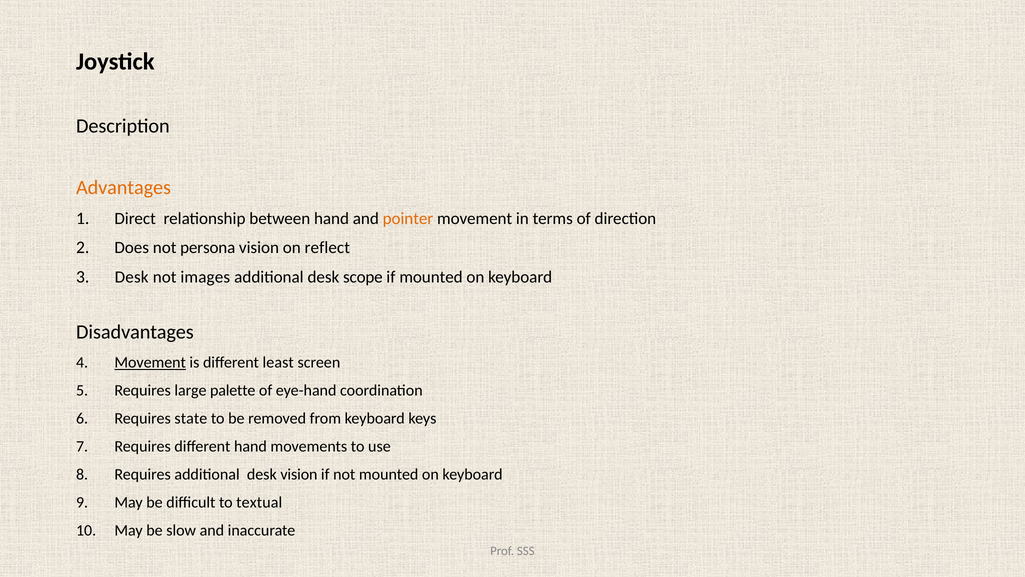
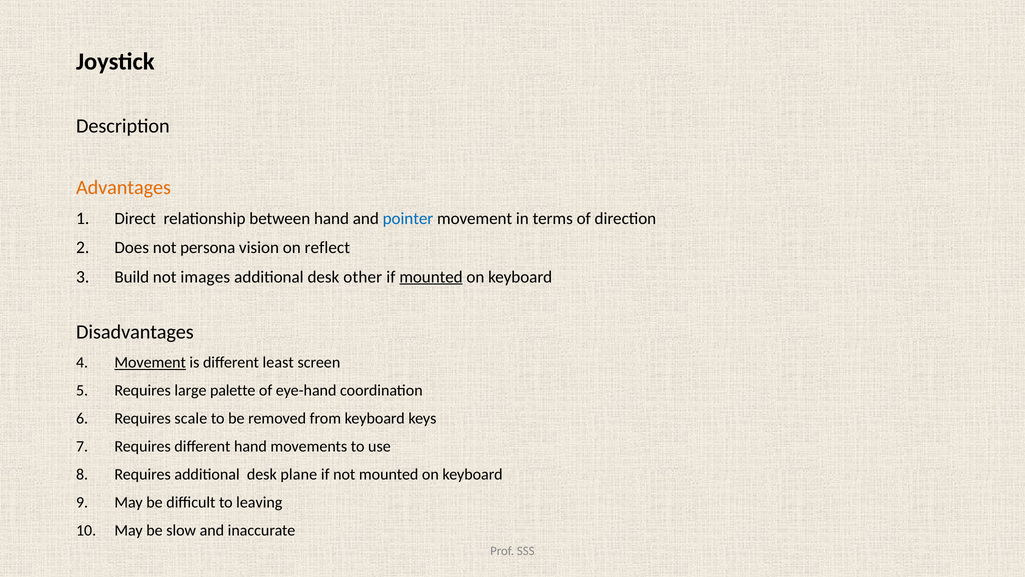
pointer colour: orange -> blue (408, 218)
Desk: Desk -> Build (132, 277)
scope: scope -> other (363, 277)
mounted underline: none -> present (431, 277)
state: state -> scale (191, 418)
desk vision: vision -> plane (299, 474)
textual: textual -> leaving (259, 502)
